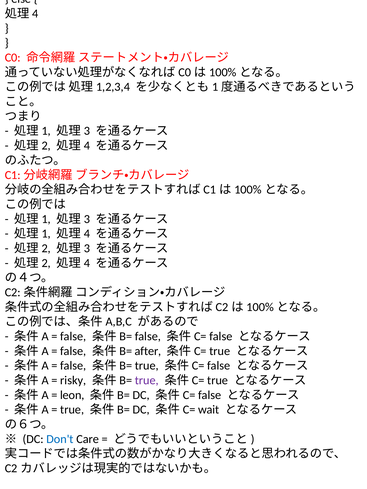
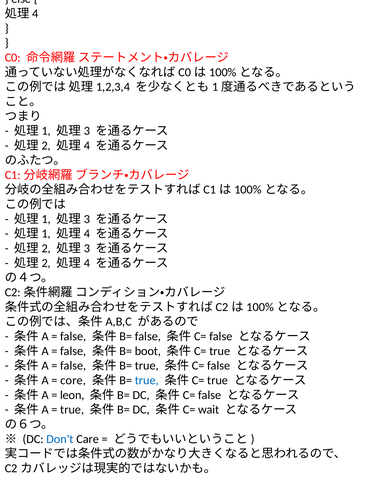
after: after -> boot (148, 351)
risky: risky -> core (73, 381)
true colour: purple -> blue (147, 381)
